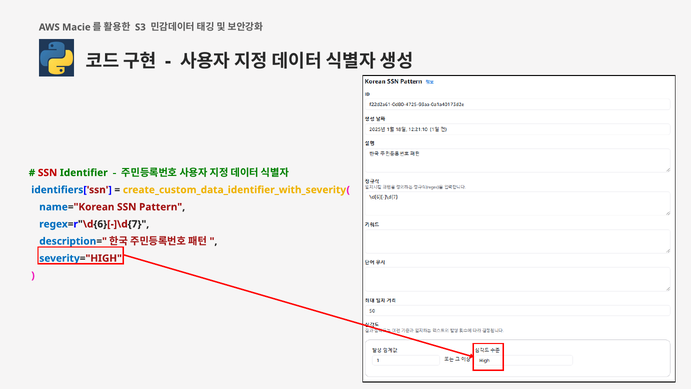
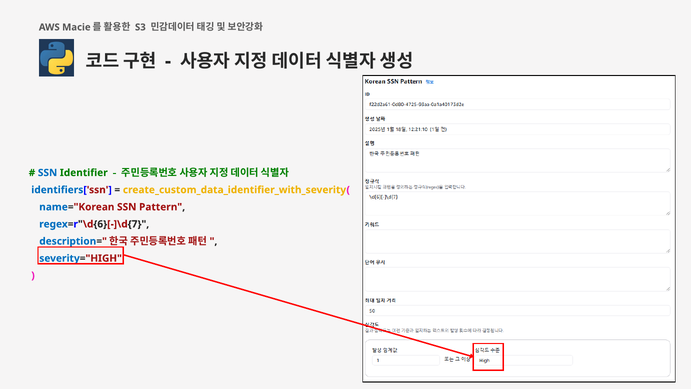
SSN colour: red -> blue (48, 173)
